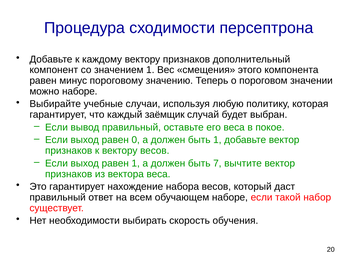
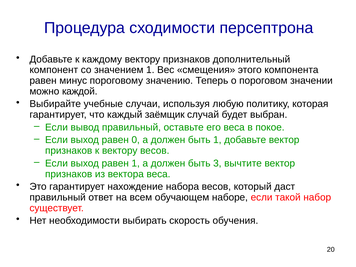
можно наборе: наборе -> каждой (80, 91)
7: 7 -> 3 (217, 163)
